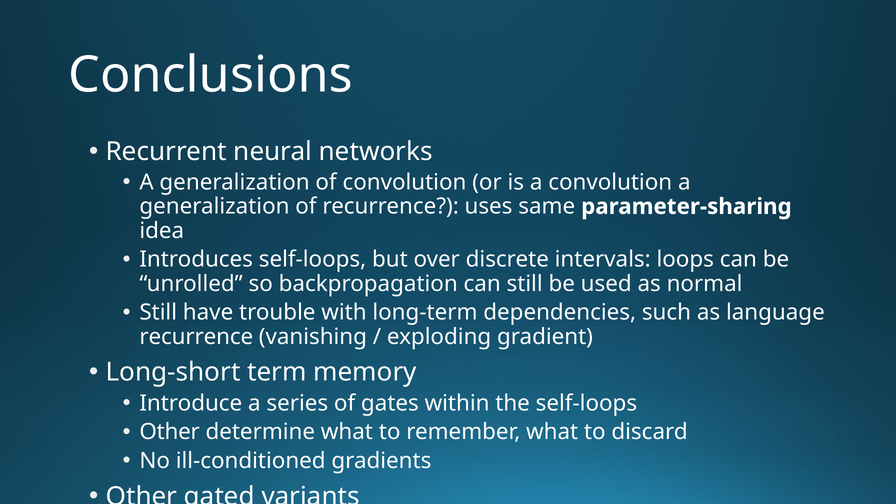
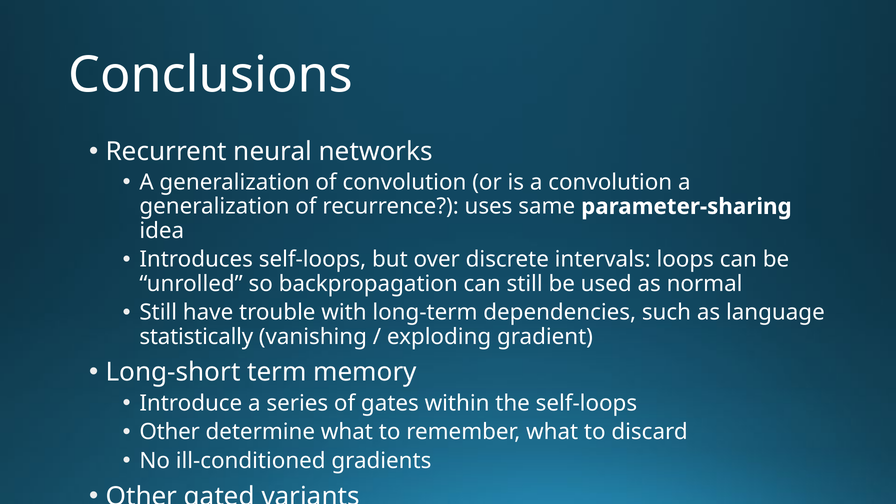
recurrence: recurrence -> statistically (196, 337)
